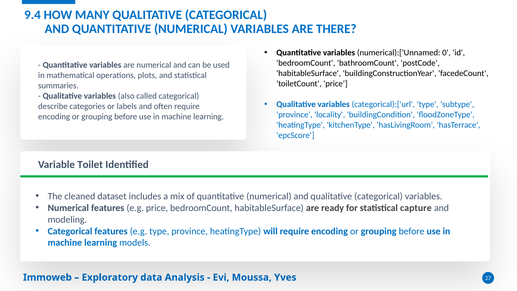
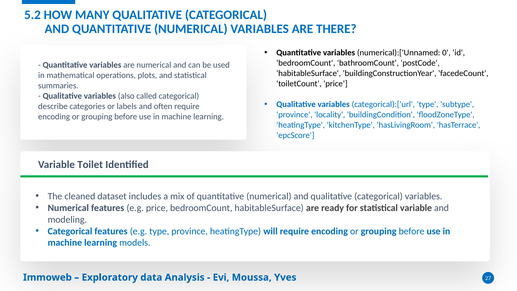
9.4: 9.4 -> 5.2 (33, 15)
statistical capture: capture -> variable (416, 208)
